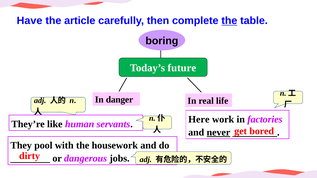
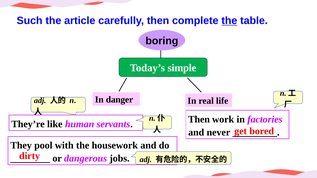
Have: Have -> Such (30, 21)
future: future -> simple (182, 68)
Here: Here -> Then (199, 120)
never underline: present -> none (218, 133)
